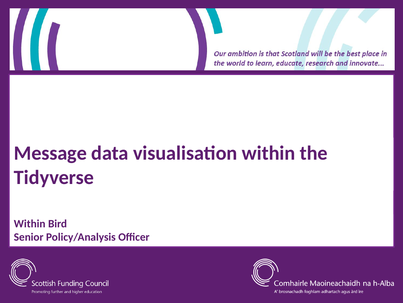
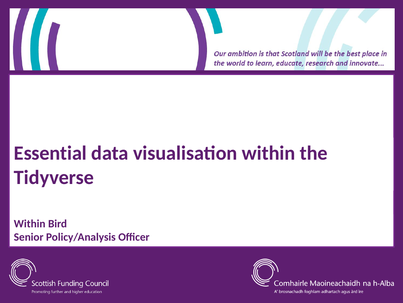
Message: Message -> Essential (50, 153)
